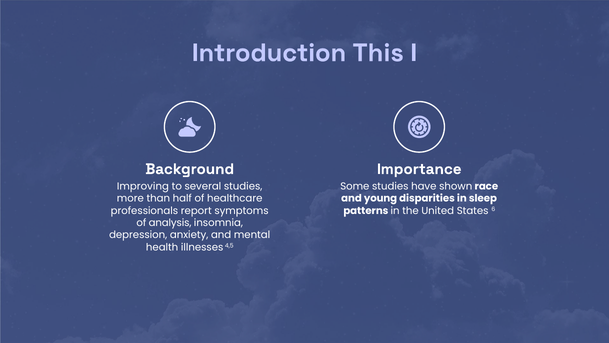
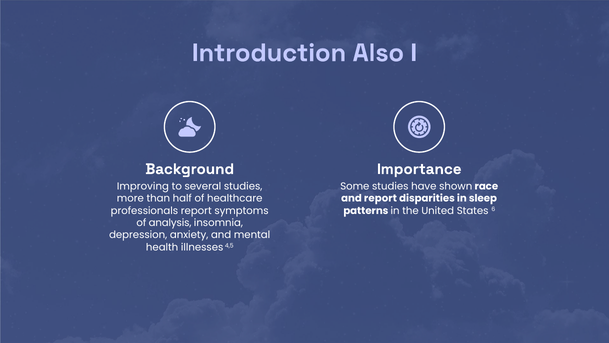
This: This -> Also (378, 53)
and young: young -> report (380, 198)
